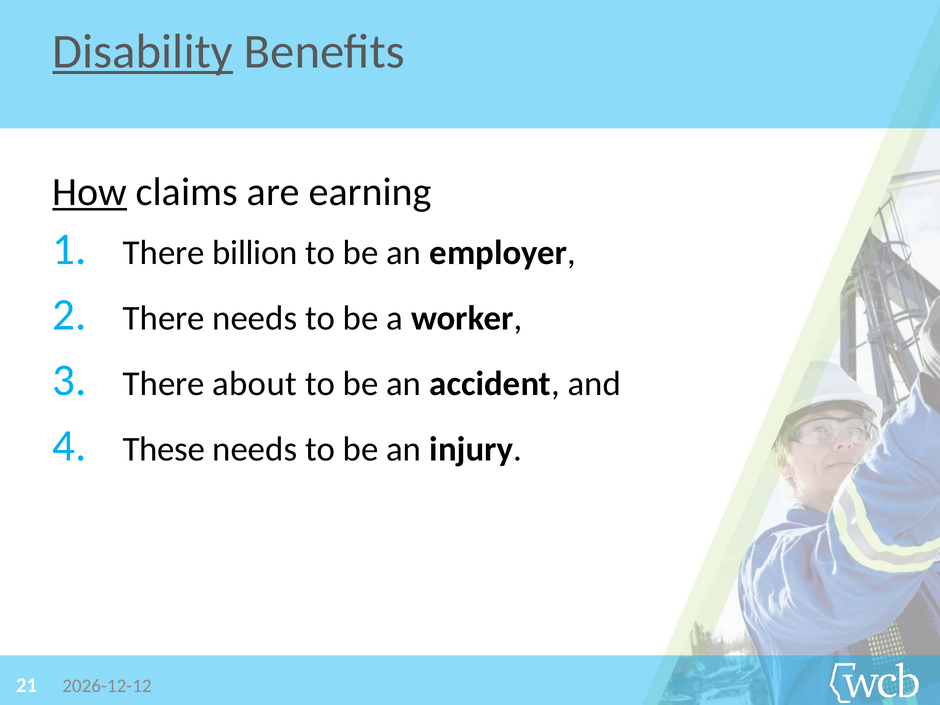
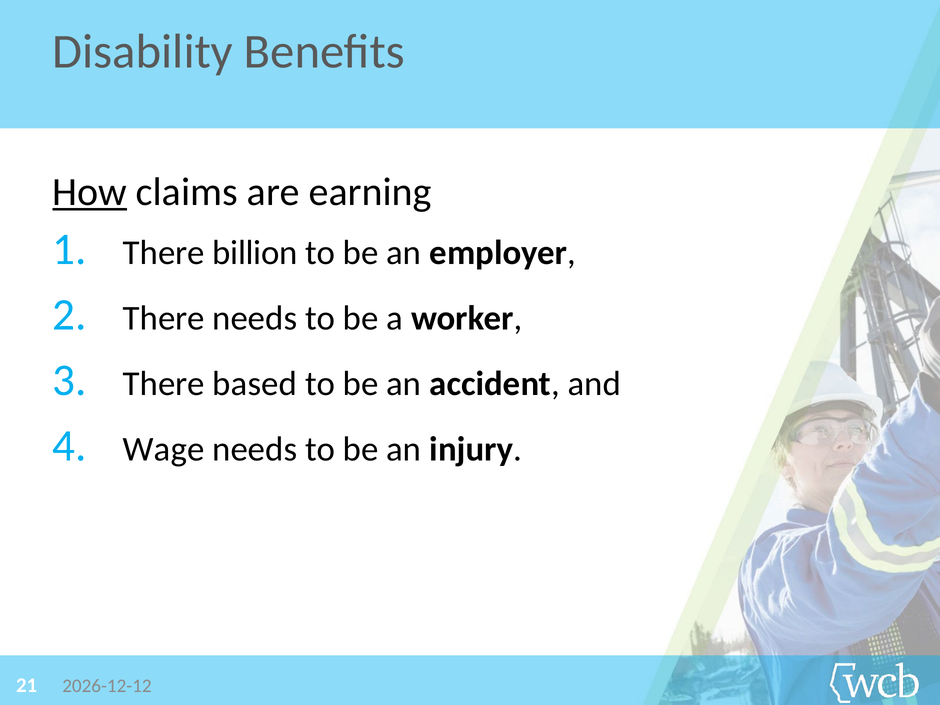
Disability underline: present -> none (143, 51)
about: about -> based (255, 384)
These: These -> Wage (164, 449)
